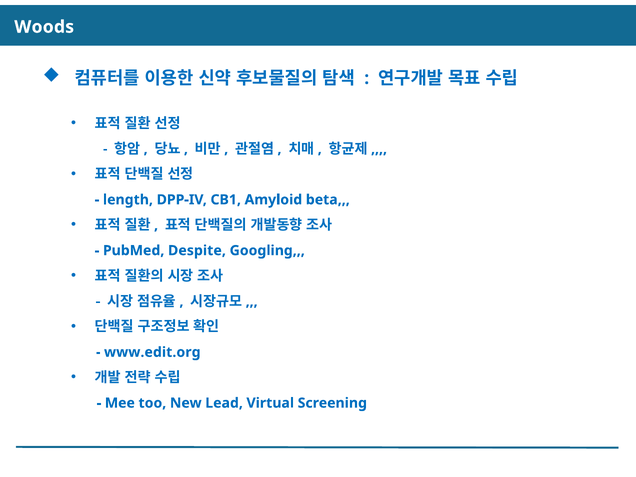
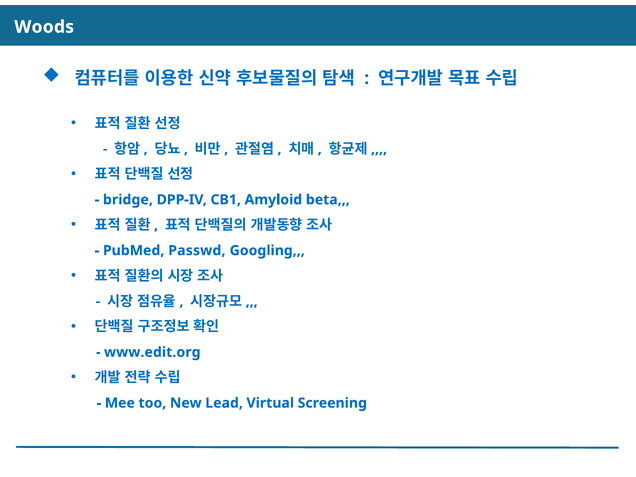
length: length -> bridge (128, 200)
Despite: Despite -> Passwd (197, 251)
